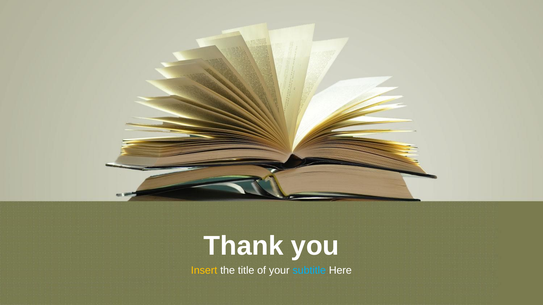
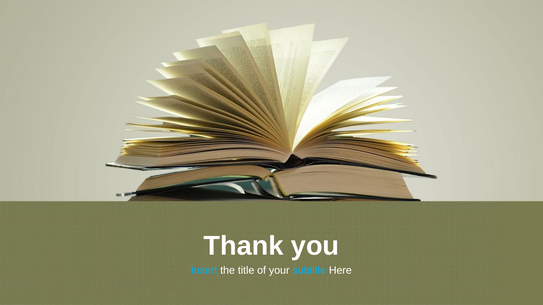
Insert colour: yellow -> light blue (204, 271)
